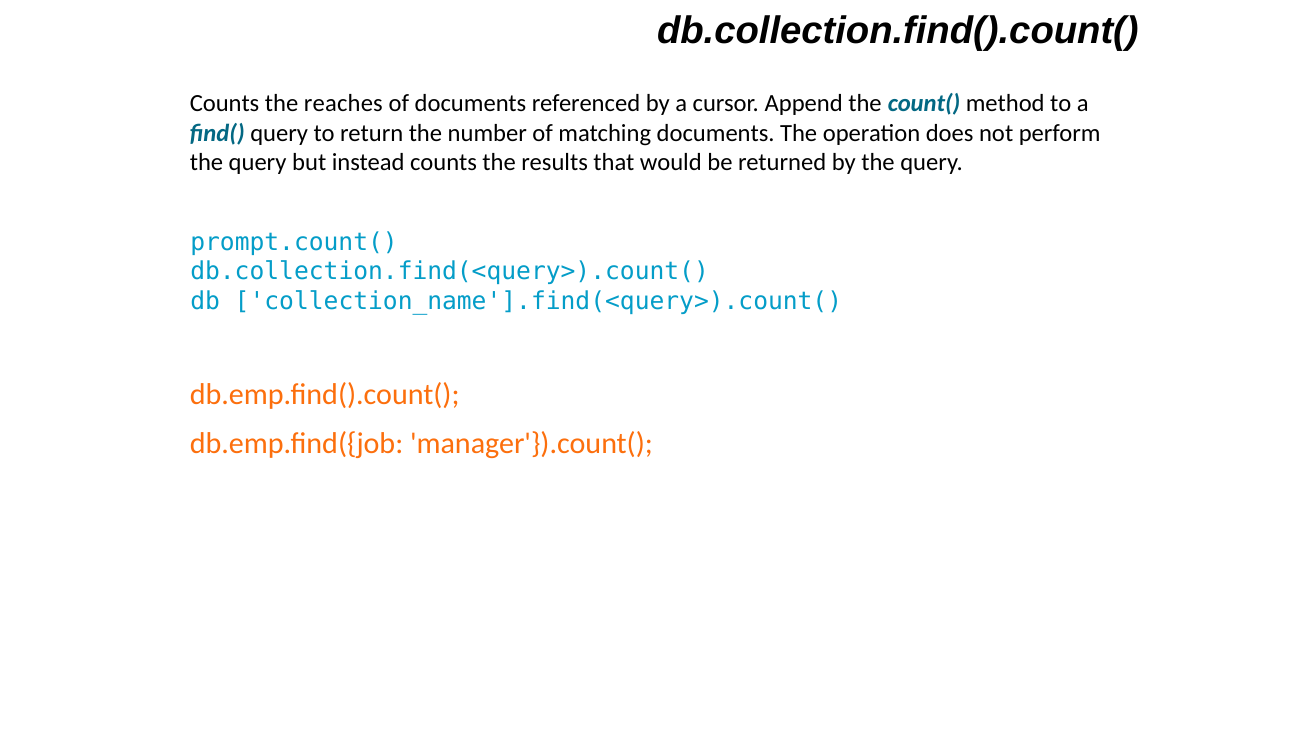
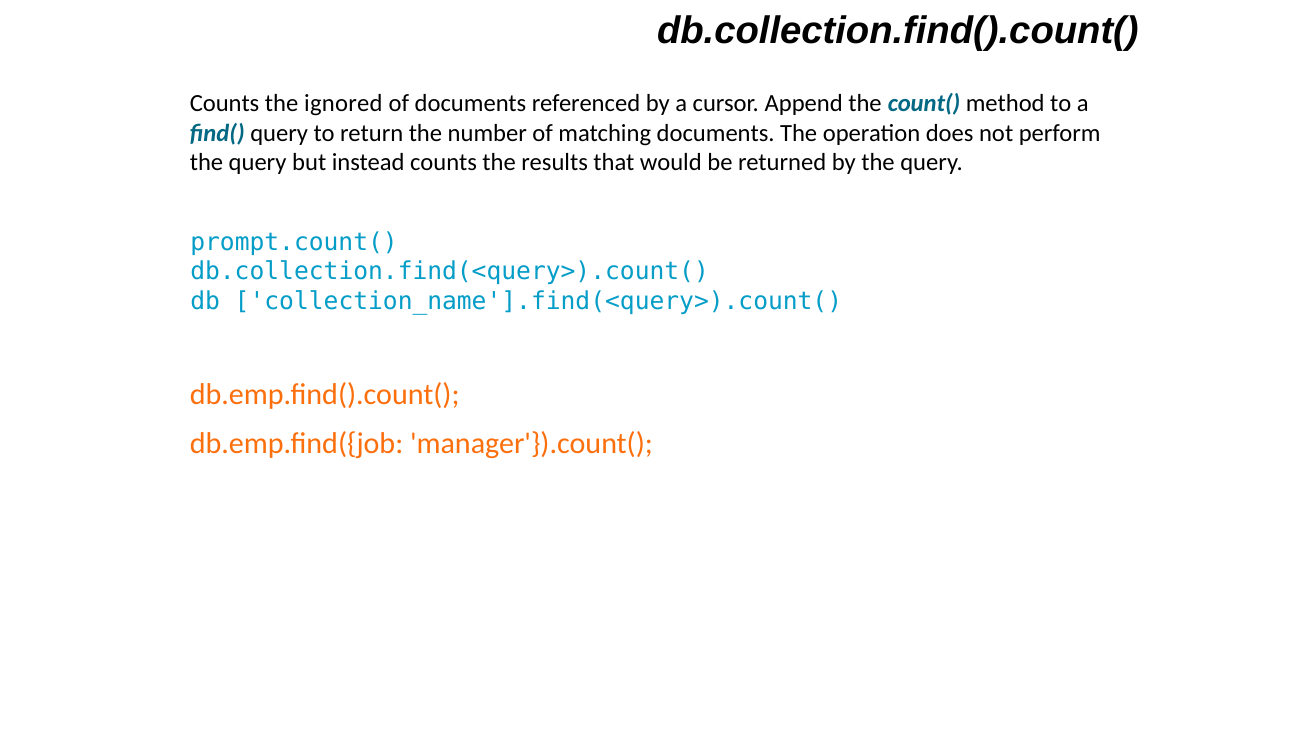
reaches: reaches -> ignored (343, 103)
